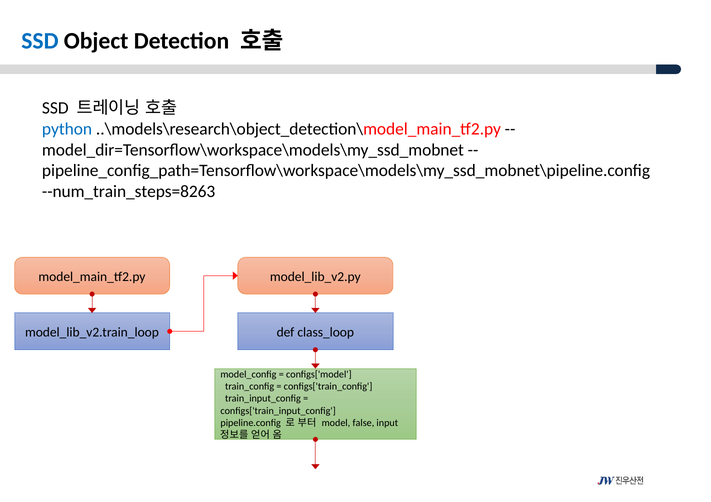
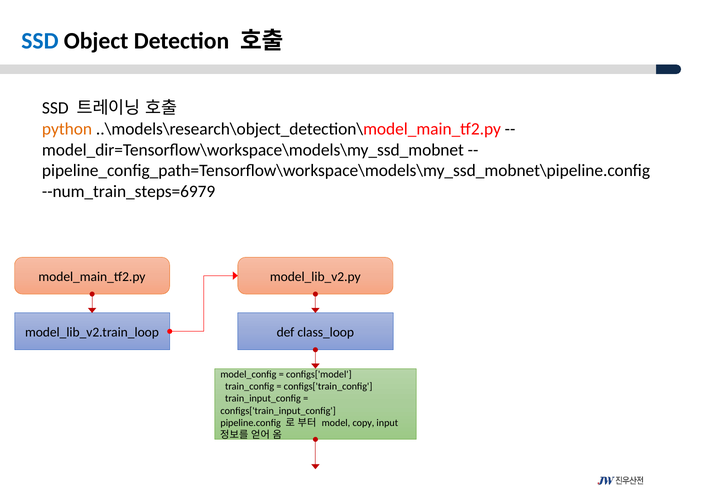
python colour: blue -> orange (67, 129)
--num_train_steps=8263: --num_train_steps=8263 -> --num_train_steps=6979 (129, 192)
false: false -> copy (363, 424)
